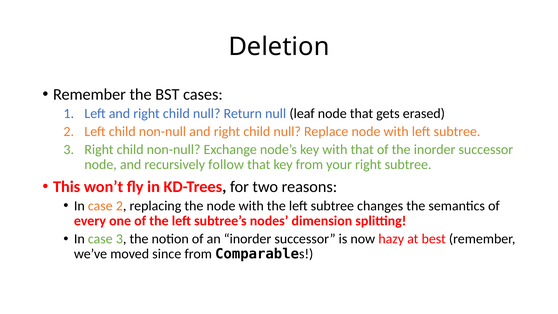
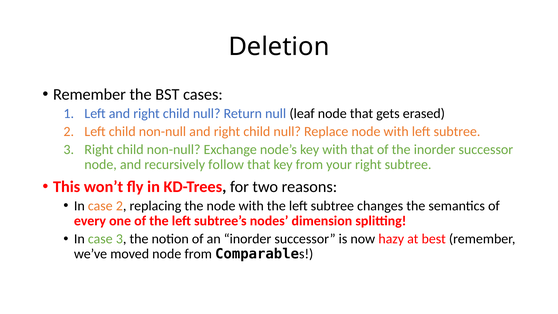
moved since: since -> node (167, 254)
